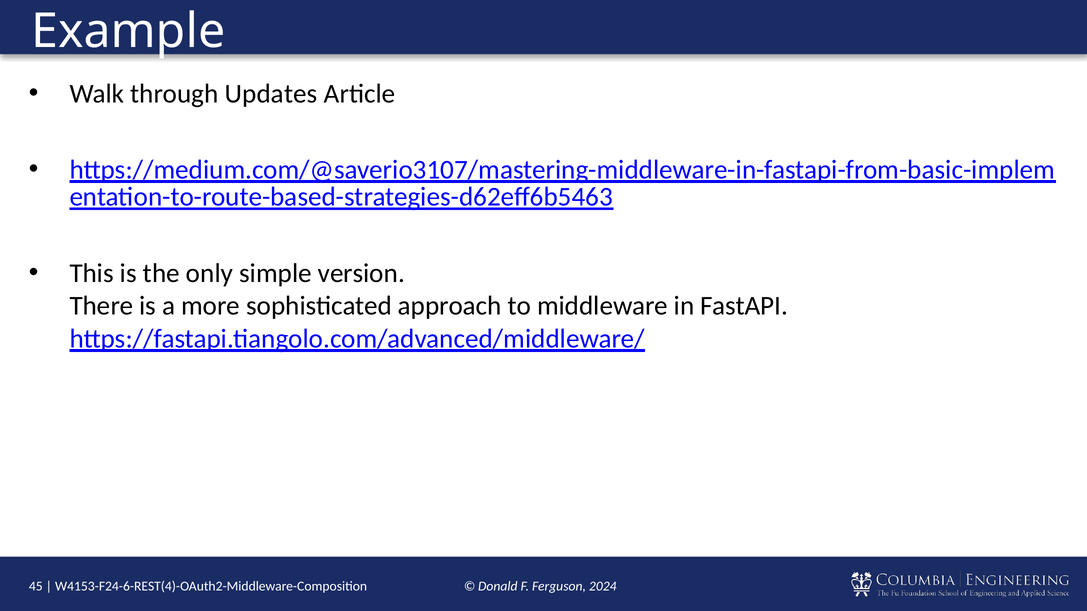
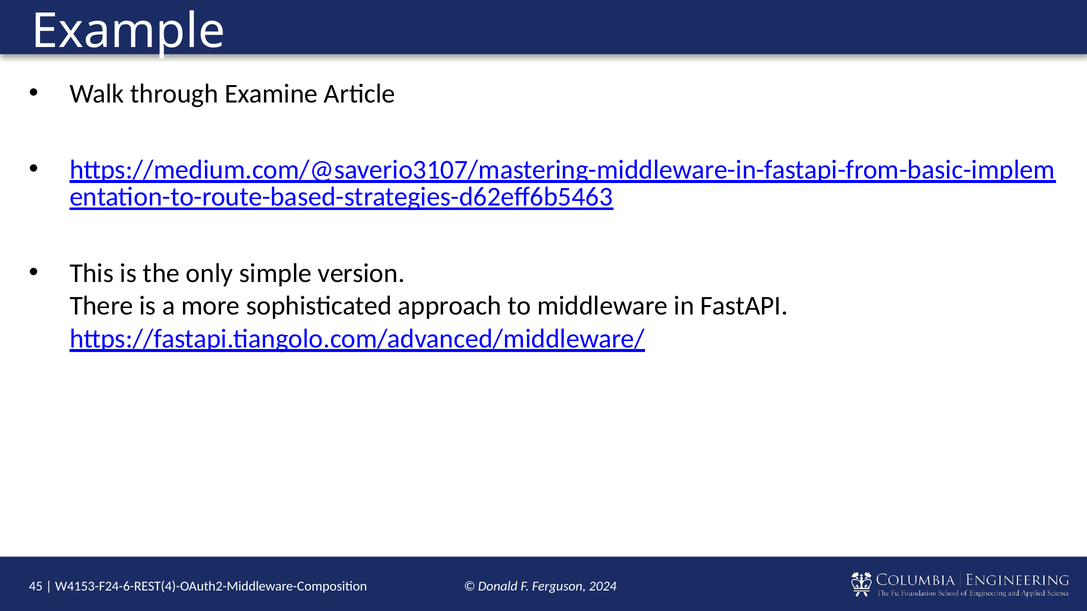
Updates: Updates -> Examine (271, 94)
